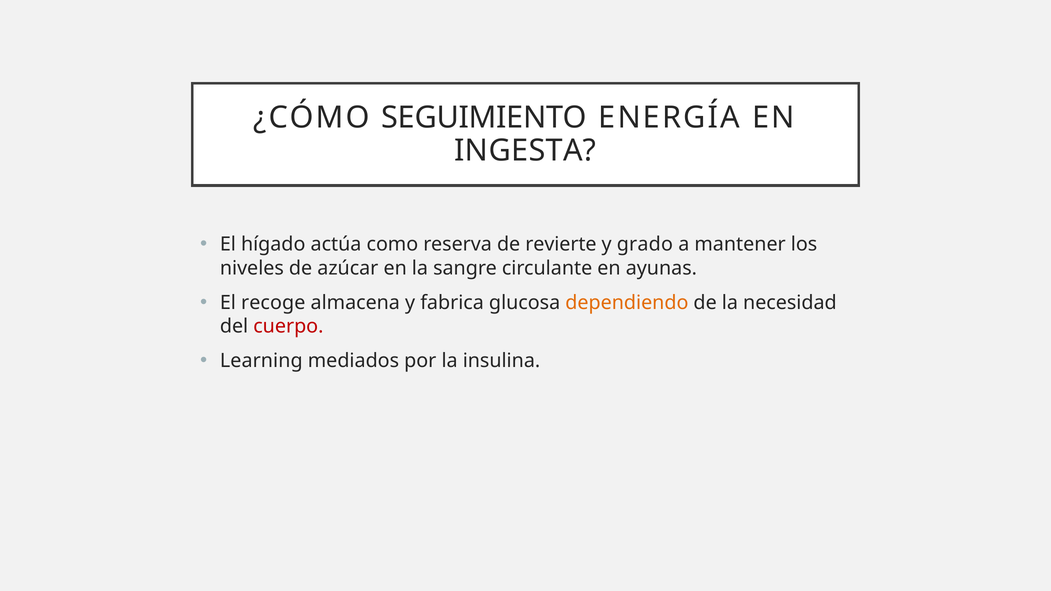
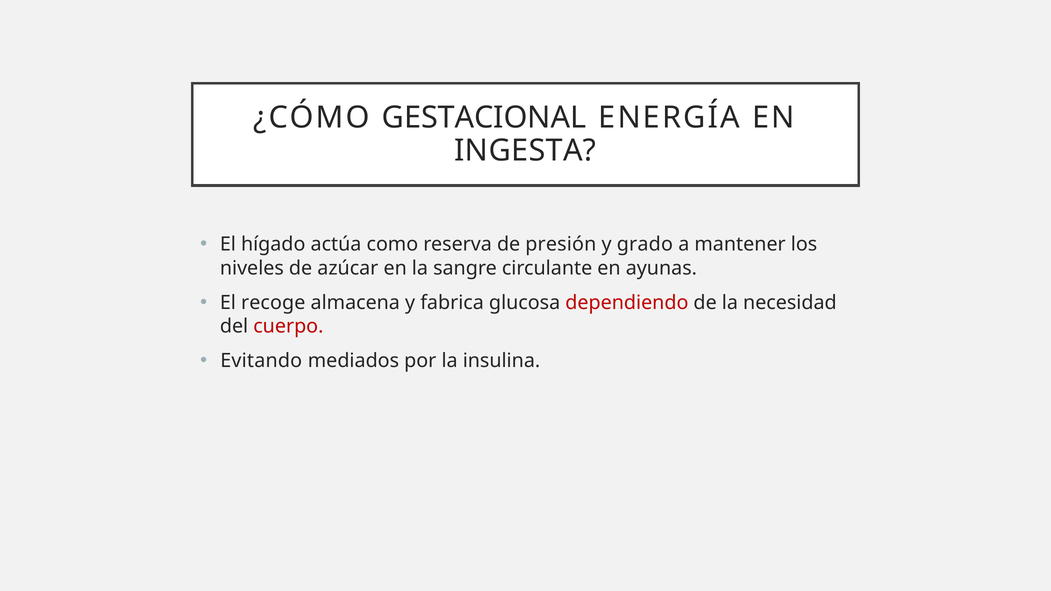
SEGUIMIENTO: SEGUIMIENTO -> GESTACIONAL (484, 118)
revierte: revierte -> presión (561, 245)
dependiendo colour: orange -> red (627, 303)
Learning: Learning -> Evitando (261, 361)
